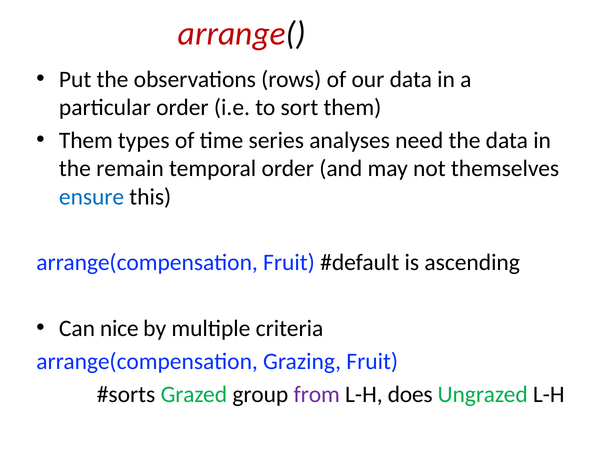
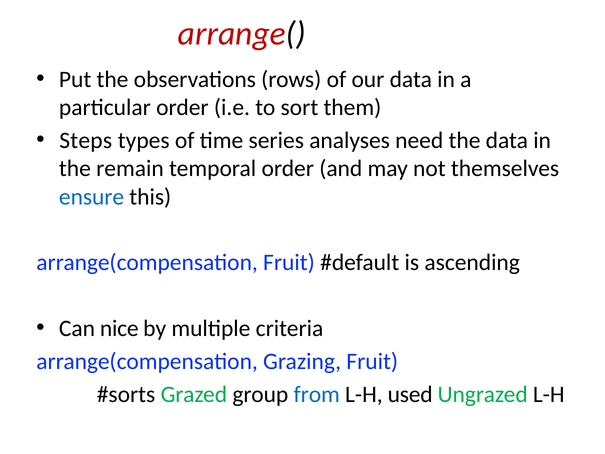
Them: Them -> Steps (86, 140)
from colour: purple -> blue (317, 394)
does: does -> used (410, 394)
